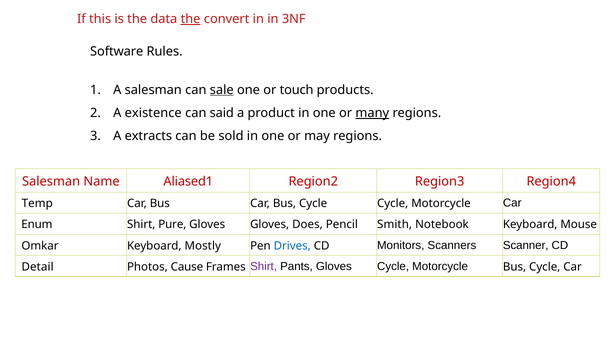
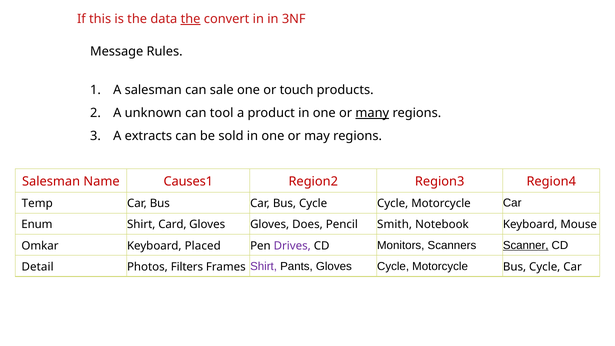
Software: Software -> Message (117, 51)
sale underline: present -> none (222, 90)
existence: existence -> unknown (153, 113)
said: said -> tool (222, 113)
Aliased1: Aliased1 -> Causes1 (188, 181)
Pure: Pure -> Card (172, 225)
Mostly: Mostly -> Placed (203, 246)
Drives colour: blue -> purple (292, 246)
Scanner underline: none -> present (526, 245)
Cause: Cause -> Filters (187, 267)
